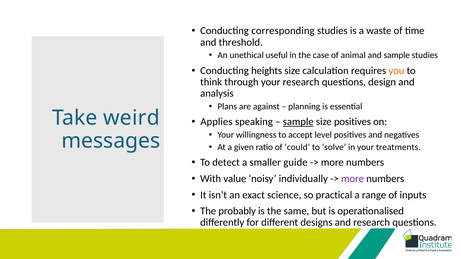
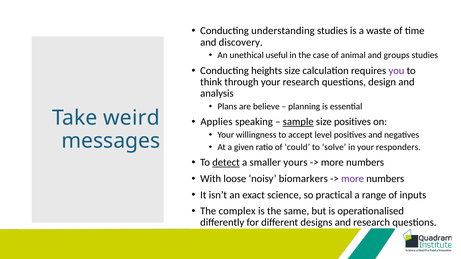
corresponding: corresponding -> understanding (283, 31)
threshold: threshold -> discovery (241, 42)
and sample: sample -> groups (397, 55)
you colour: orange -> purple (396, 71)
against: against -> believe (266, 107)
treatments: treatments -> responders (398, 147)
detect underline: none -> present (226, 163)
guide: guide -> yours (295, 163)
value: value -> loose (235, 179)
individually: individually -> biomarkers (303, 179)
probably: probably -> complex (237, 211)
